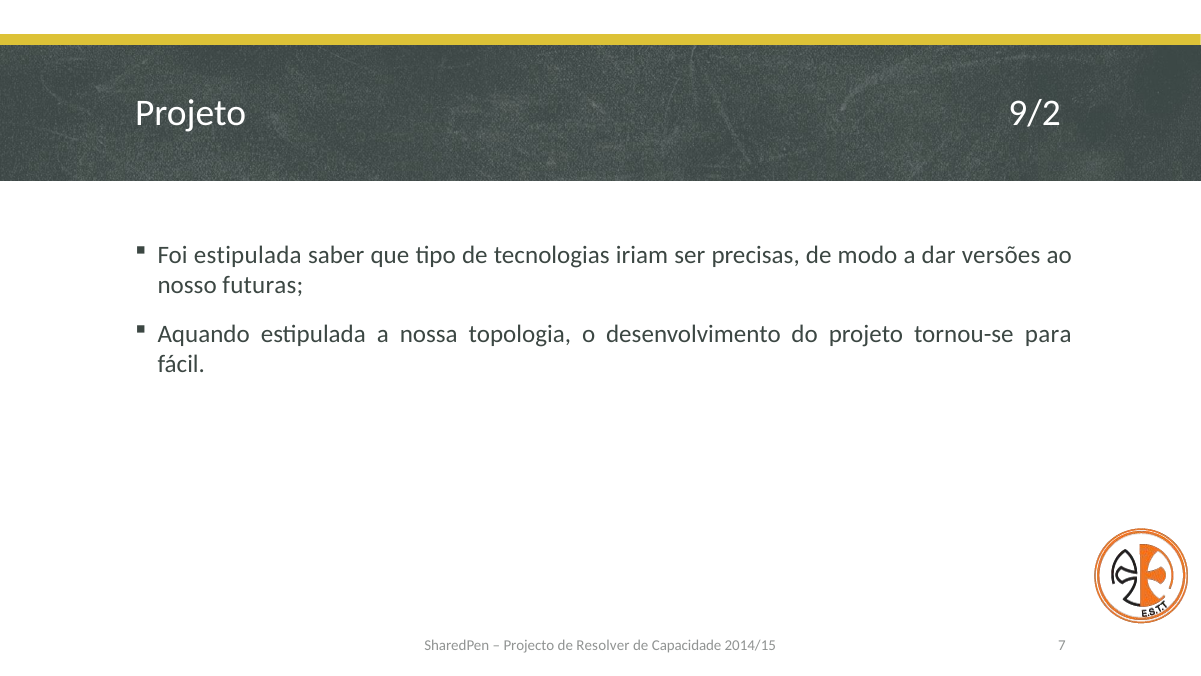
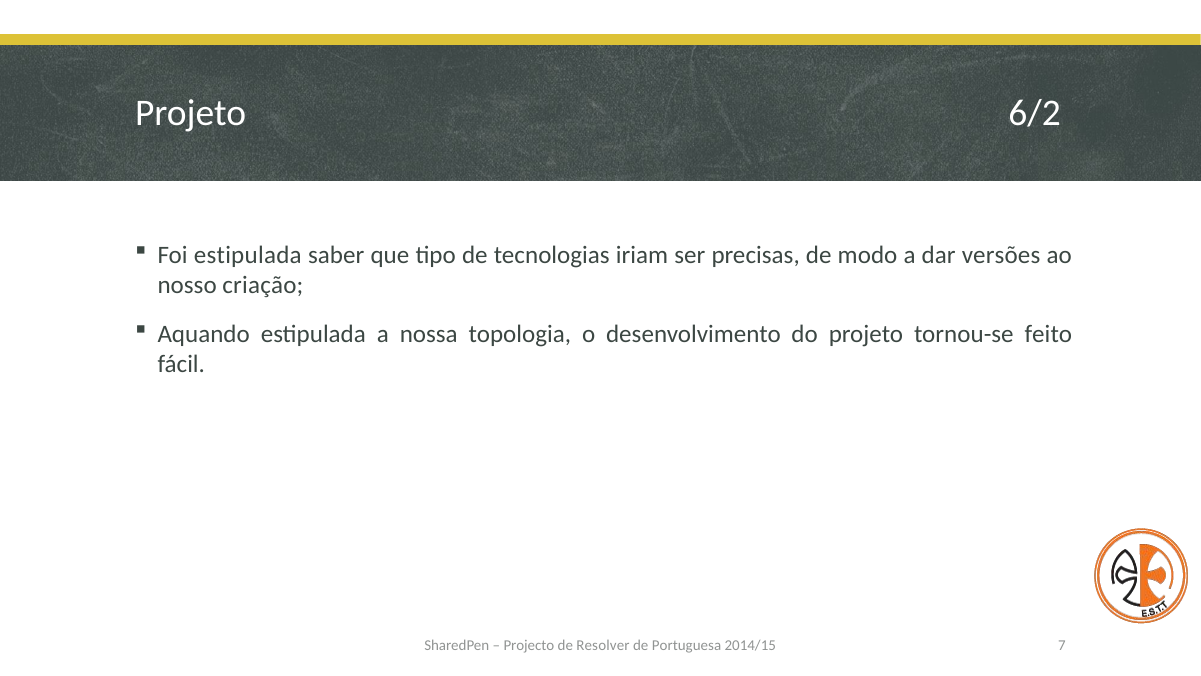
9/2: 9/2 -> 6/2 (1035, 113)
futuras: futuras -> criação (263, 285)
para: para -> feito (1048, 334)
Capacidade: Capacidade -> Portuguesa (687, 645)
